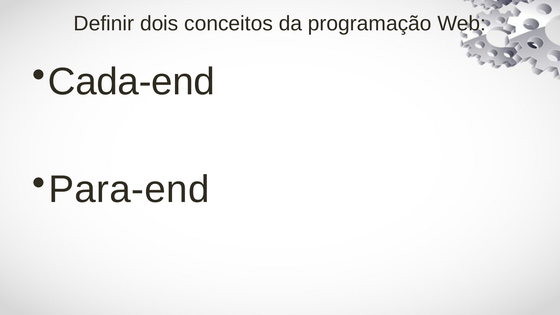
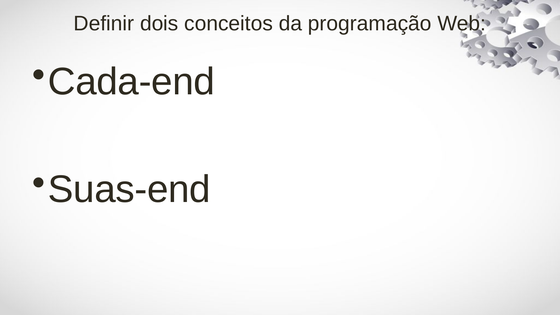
Para-end: Para-end -> Suas-end (129, 190)
